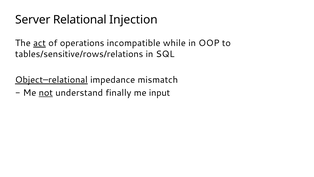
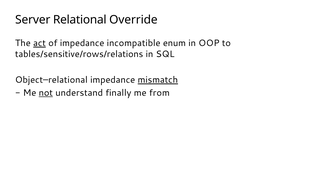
Injection: Injection -> Override (133, 20)
of operations: operations -> impedance (82, 43)
while: while -> enum (174, 43)
Object–relational underline: present -> none (51, 80)
mismatch underline: none -> present (158, 80)
input: input -> from (159, 93)
